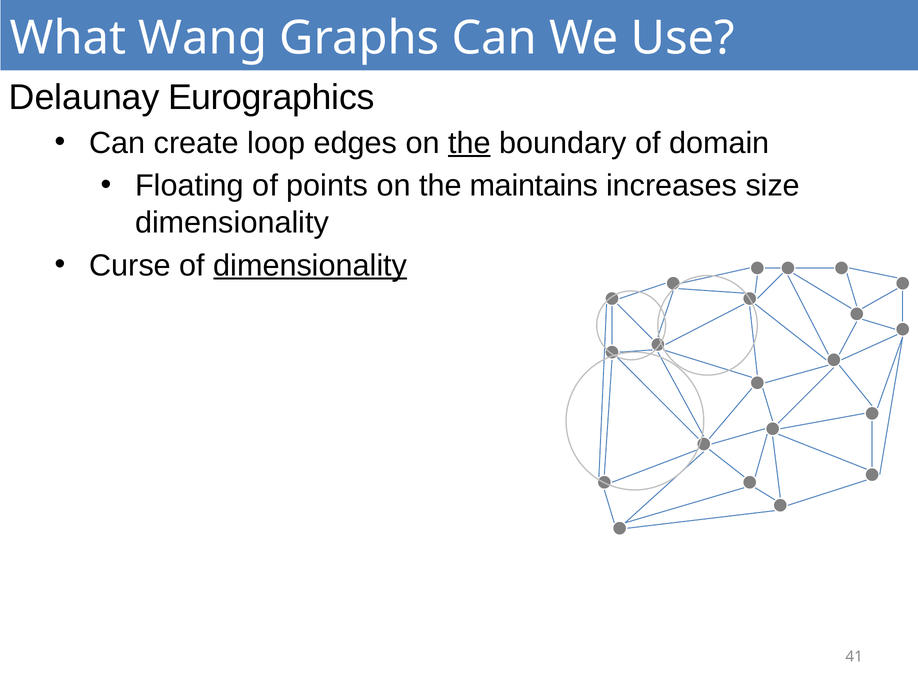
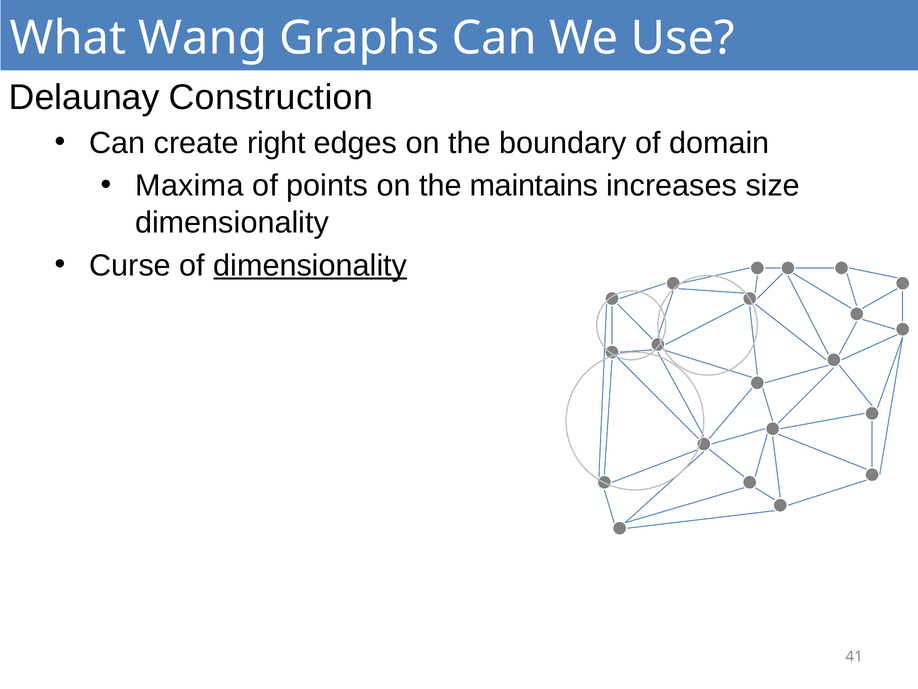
Eurographics: Eurographics -> Construction (271, 97)
loop: loop -> right (276, 143)
the underline: present -> none (469, 143)
Floating: Floating -> Maxima (189, 186)
